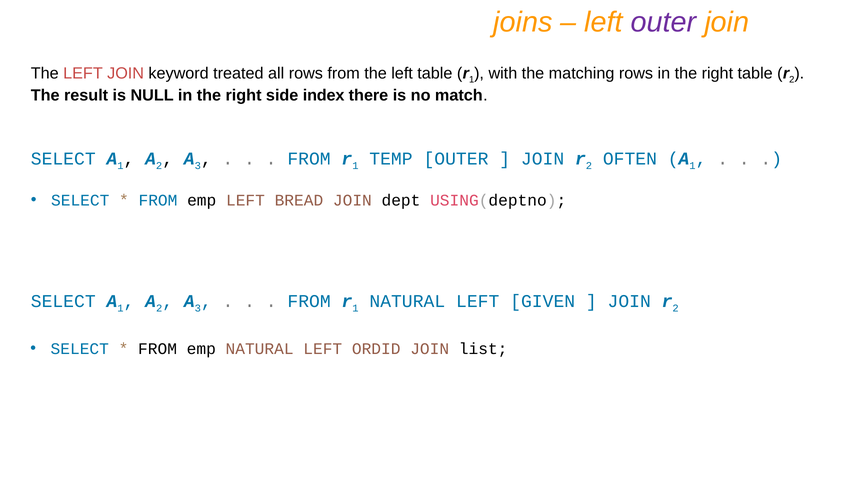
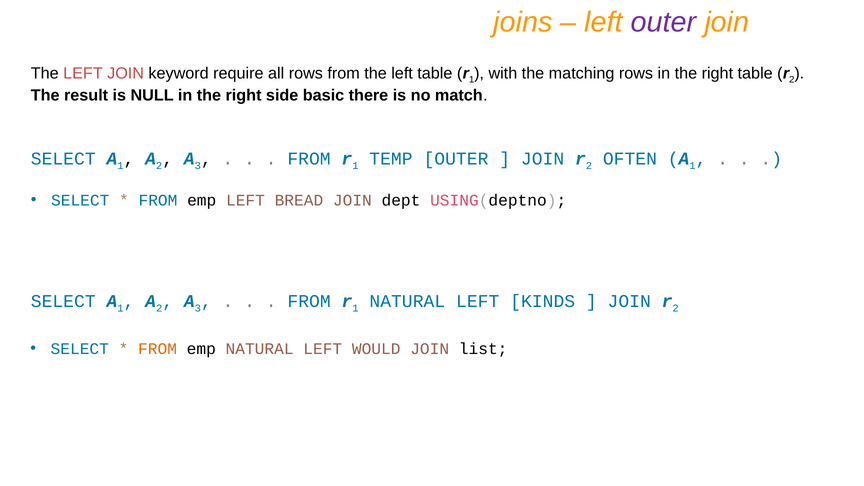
treated: treated -> require (238, 73)
index: index -> basic (324, 96)
GIVEN: GIVEN -> KINDS (543, 301)
FROM colour: black -> orange (158, 349)
ORDID: ORDID -> WOULD (376, 349)
